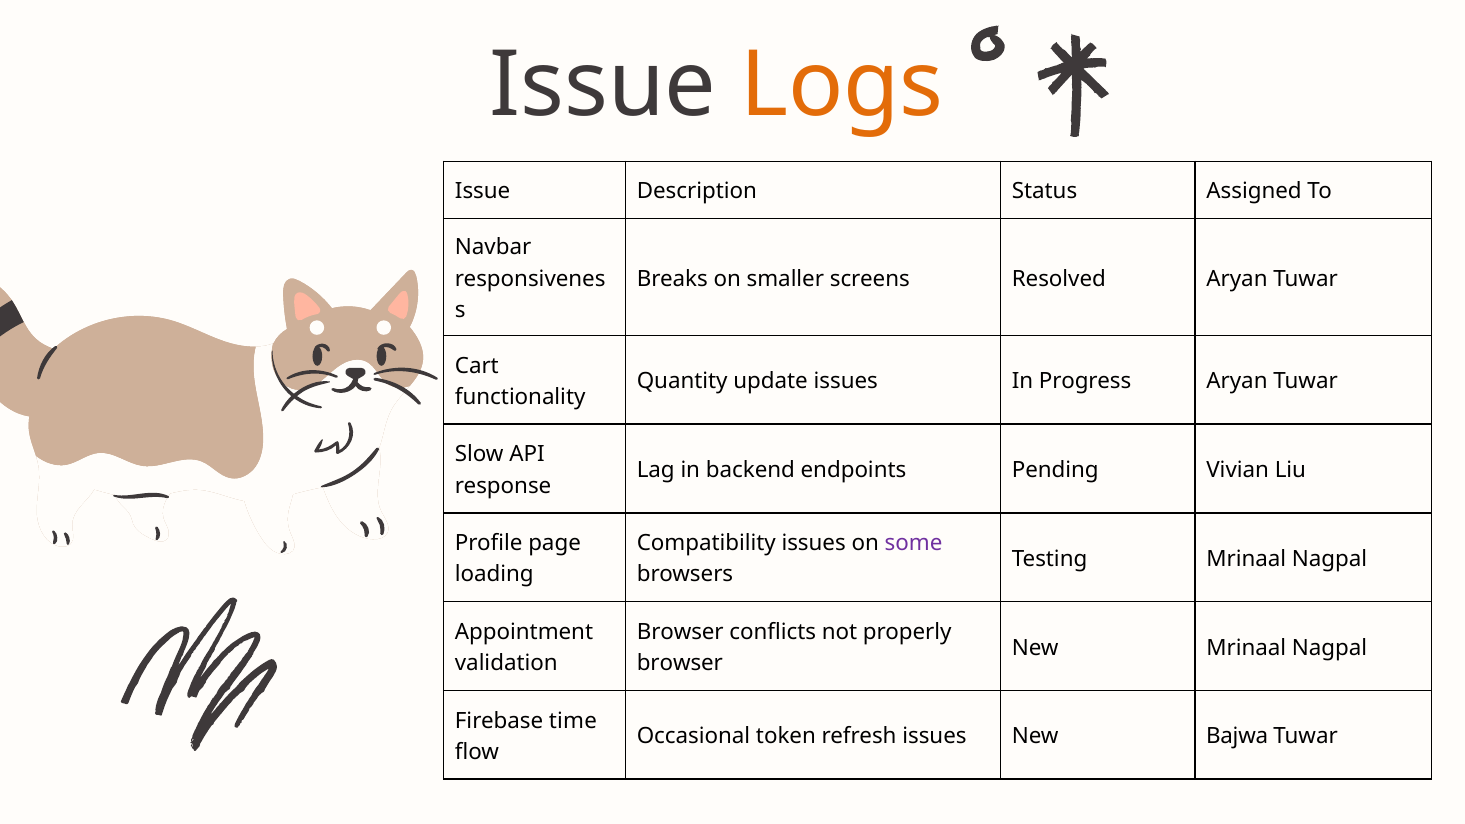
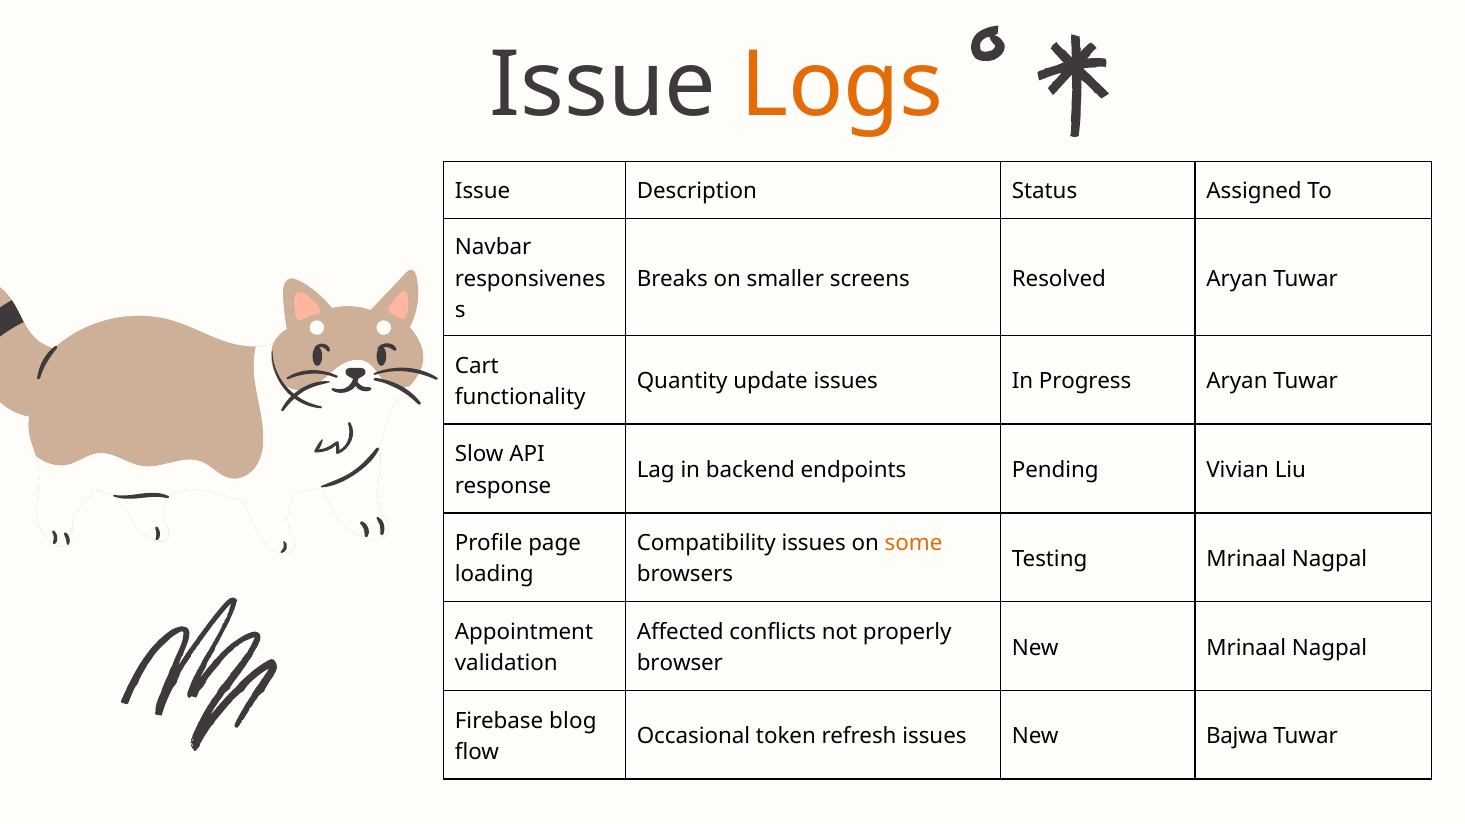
some colour: purple -> orange (914, 543)
Browser: Browser -> Affected (680, 632)
time: time -> blog (573, 721)
